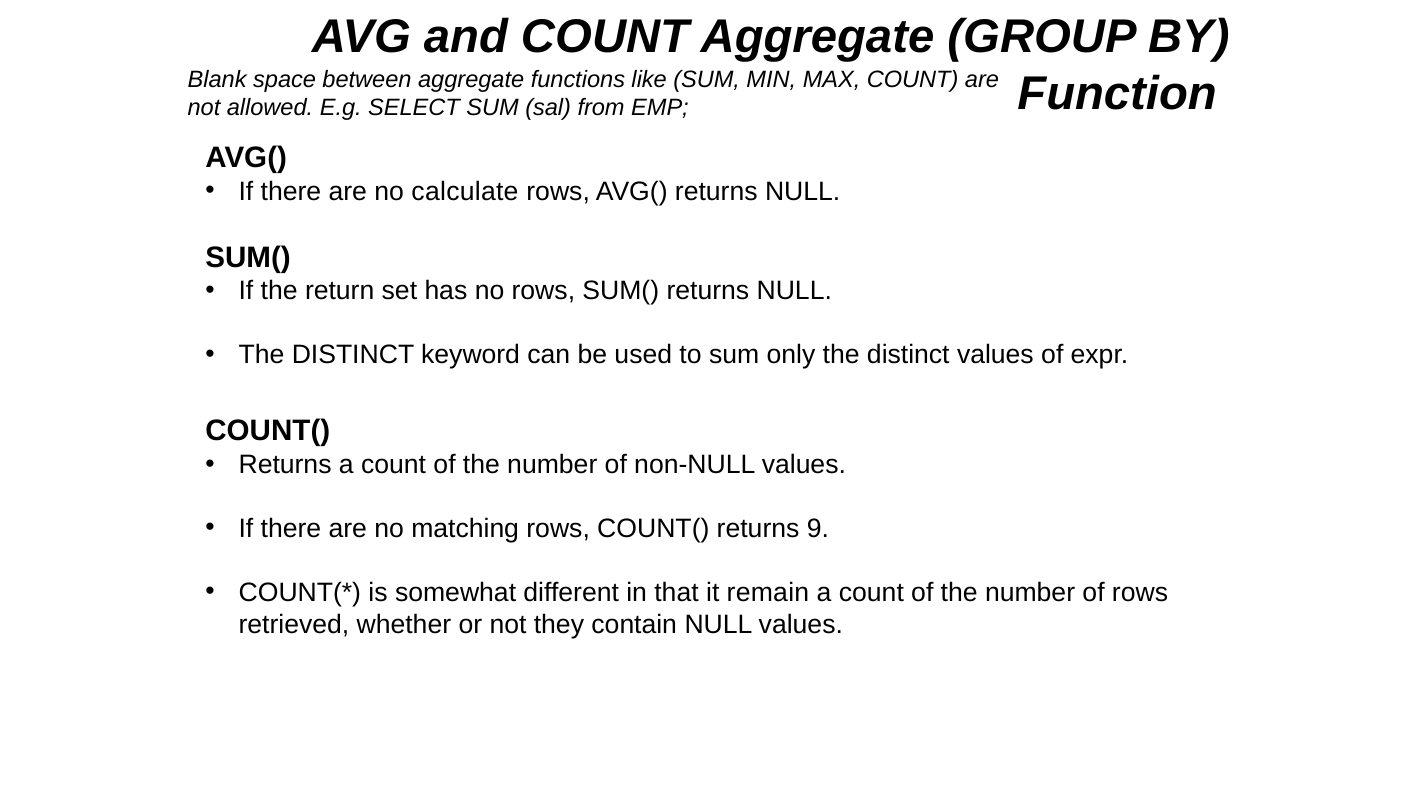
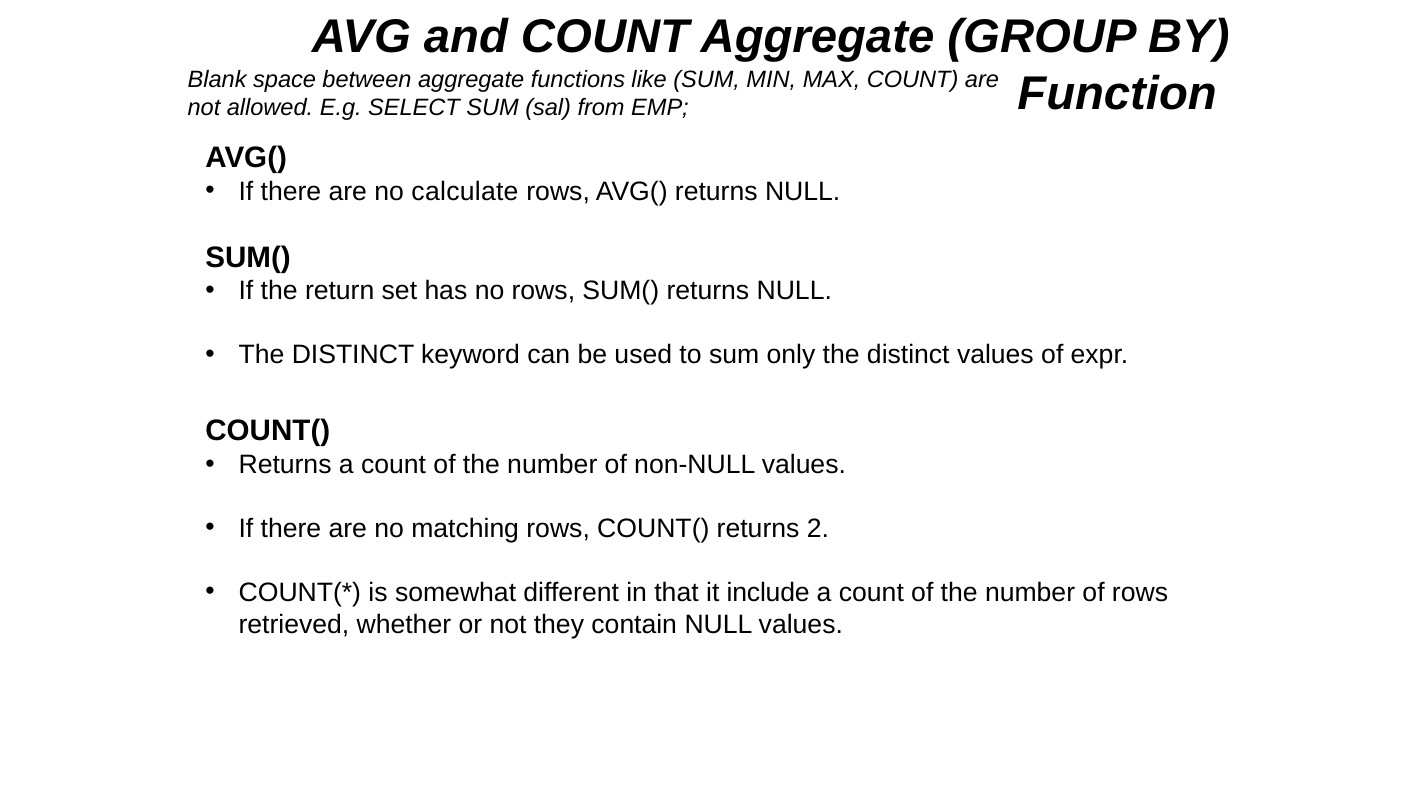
9: 9 -> 2 (818, 528)
remain: remain -> include (768, 592)
